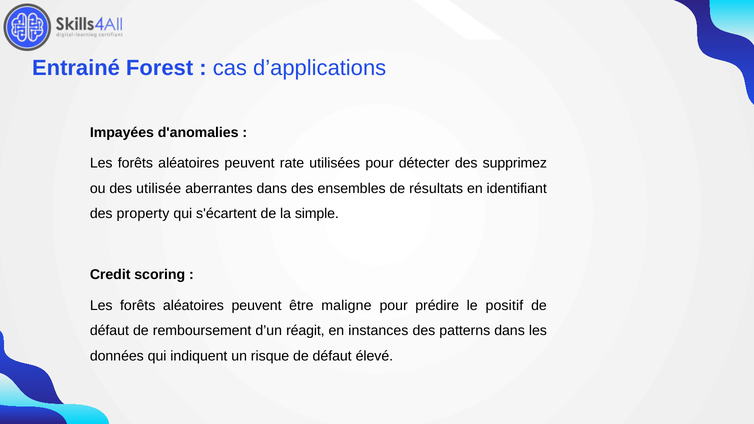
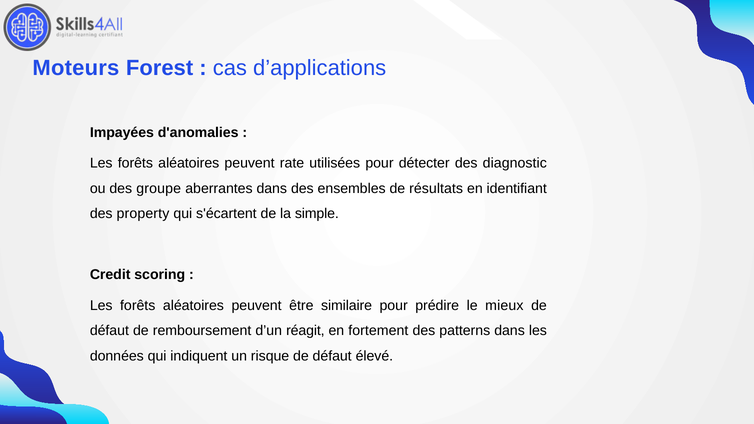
Entrainé: Entrainé -> Moteurs (76, 68)
supprimez: supprimez -> diagnostic (515, 163)
utilisée: utilisée -> groupe (159, 188)
maligne: maligne -> similaire (347, 305)
positif: positif -> mieux (504, 305)
instances: instances -> fortement (378, 331)
